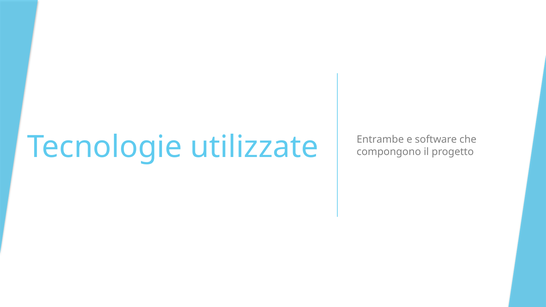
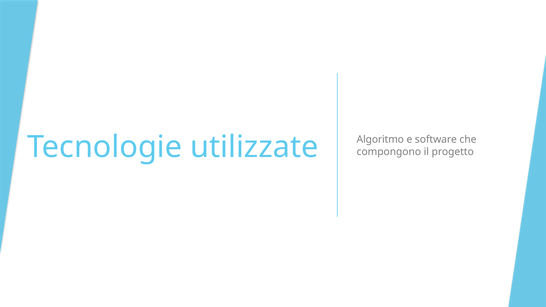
Entrambe: Entrambe -> Algoritmo (380, 140)
